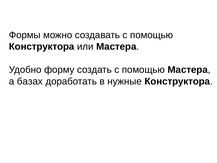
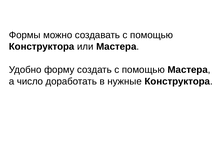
базах: базах -> число (30, 81)
